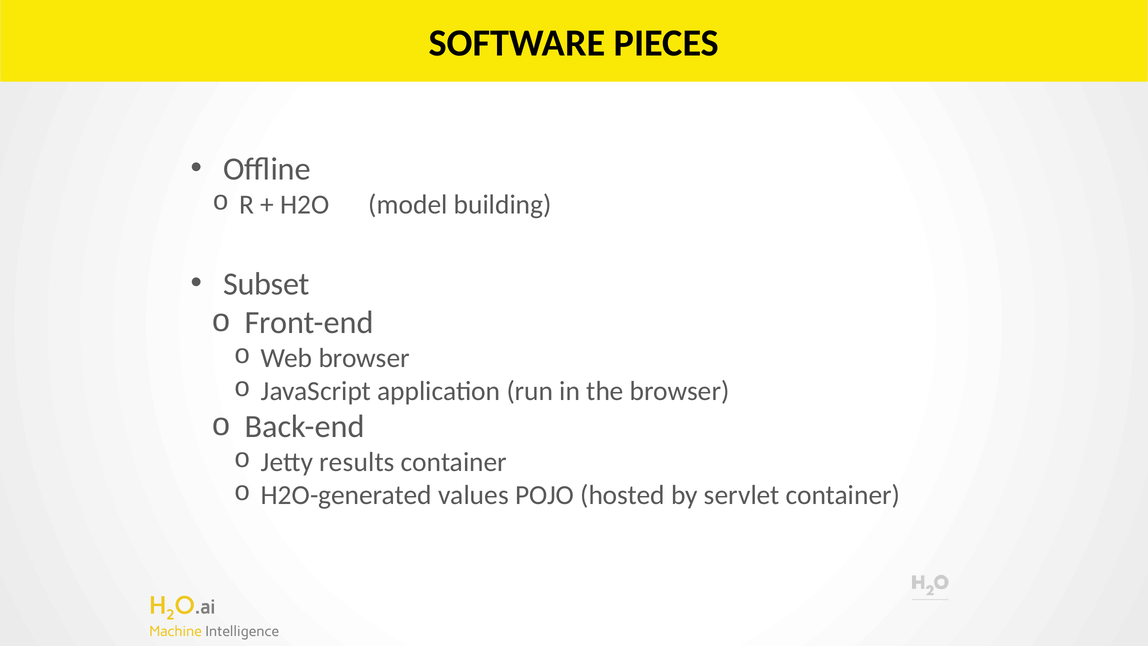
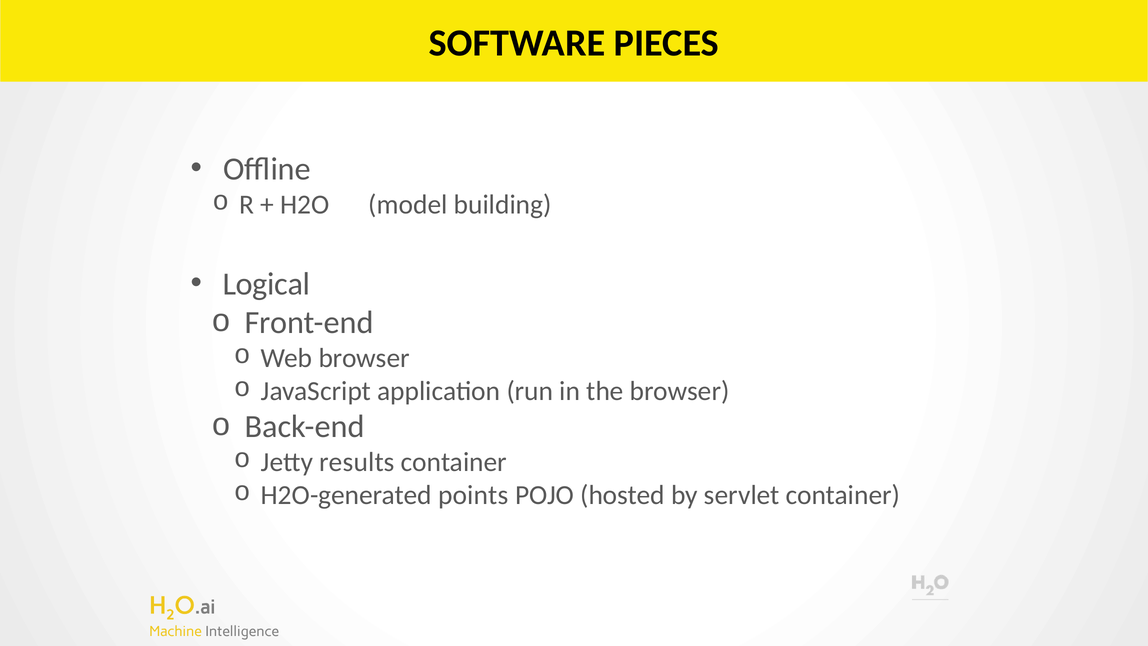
Subset: Subset -> Logical (266, 284)
values: values -> points (473, 495)
